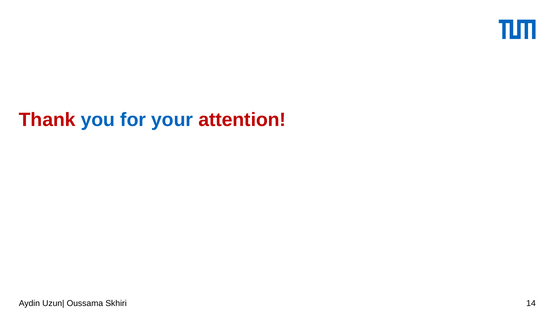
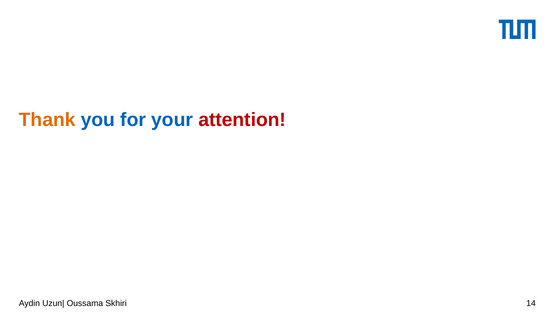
Thank colour: red -> orange (47, 120)
